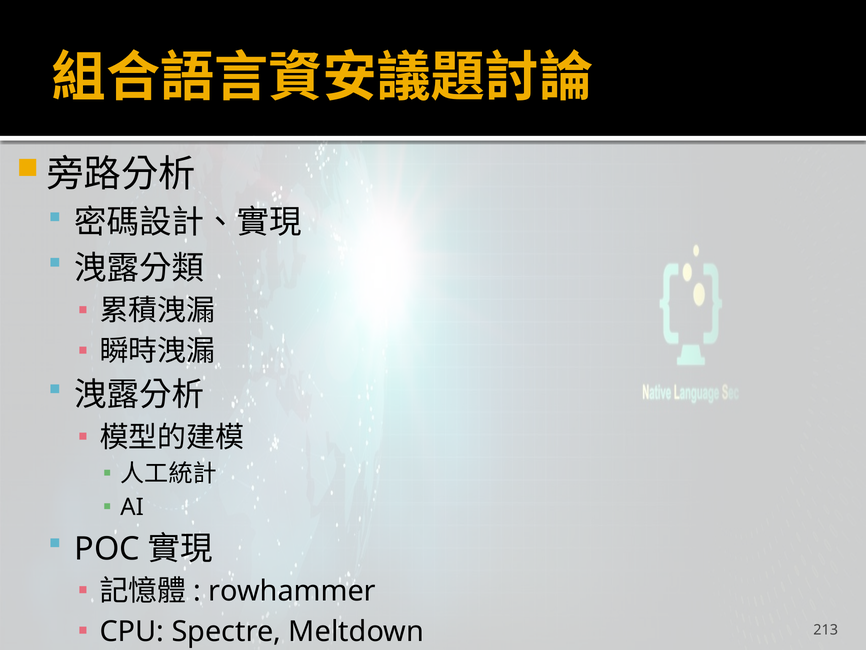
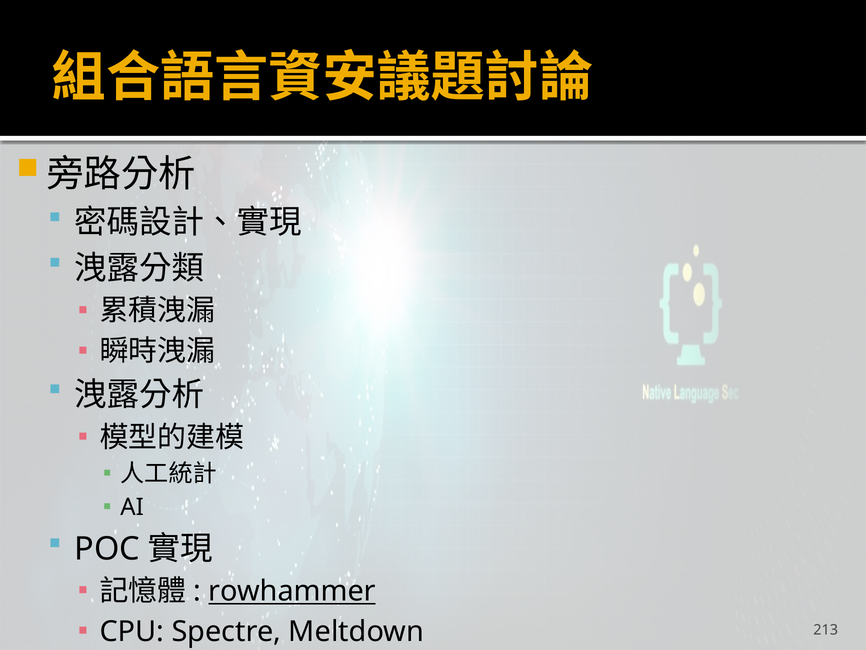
rowhammer underline: none -> present (292, 591)
